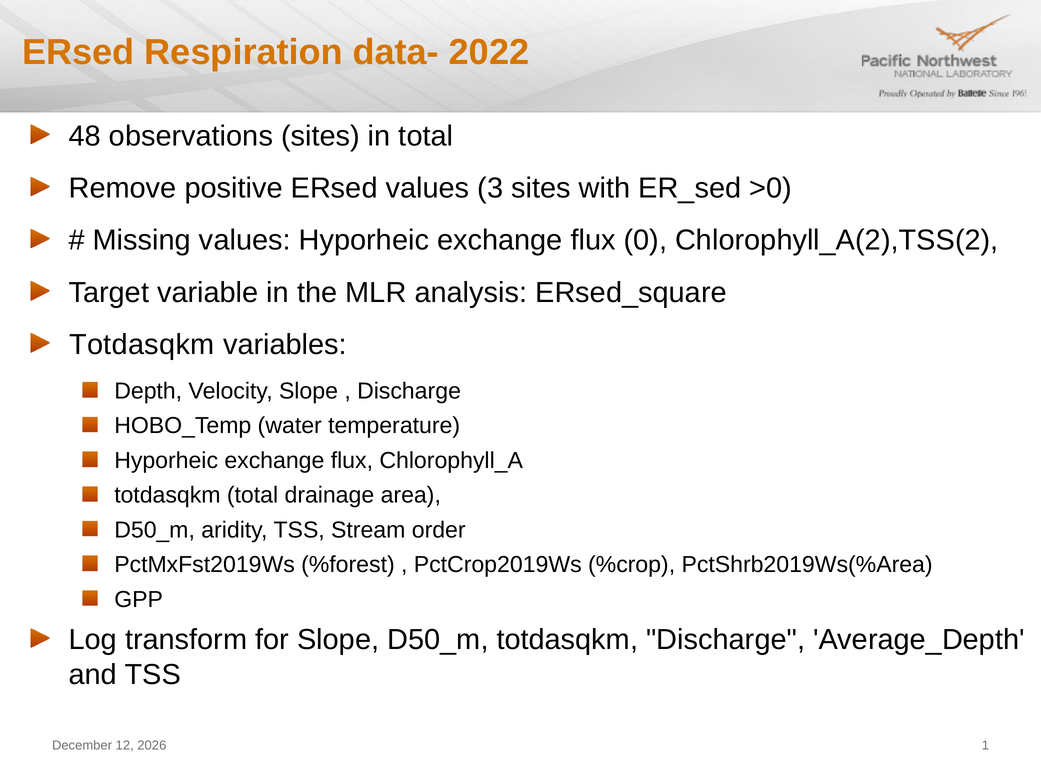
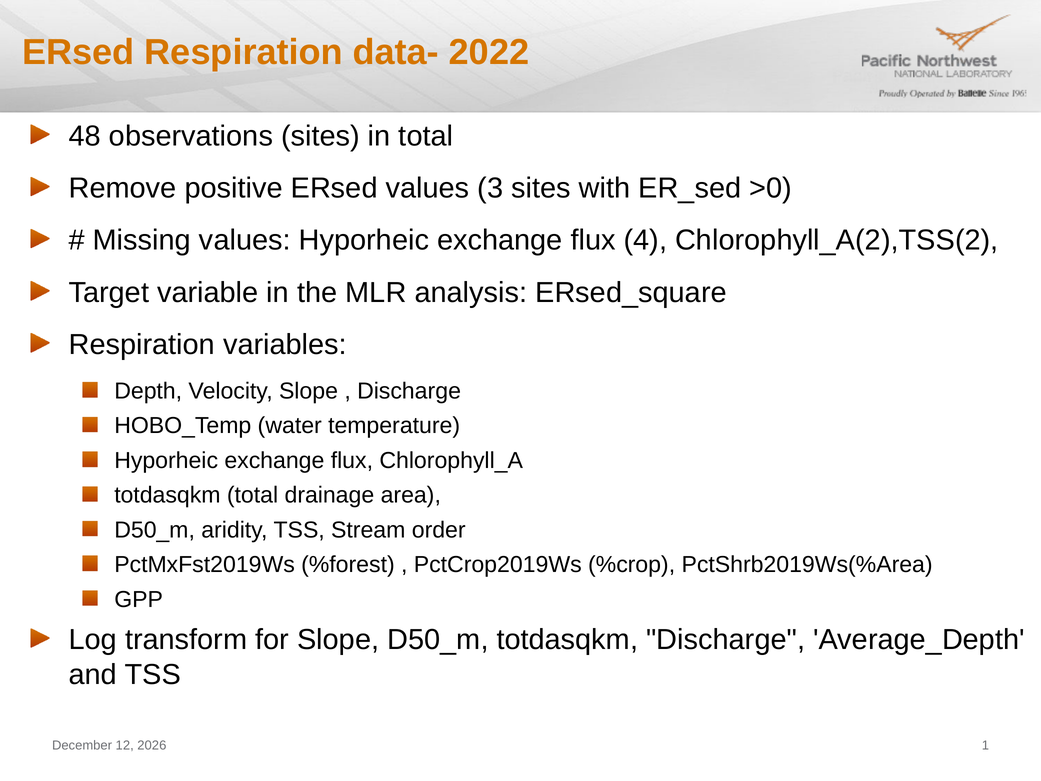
0: 0 -> 4 (645, 240)
Totdasqkm: Totdasqkm -> Respiration (142, 345)
